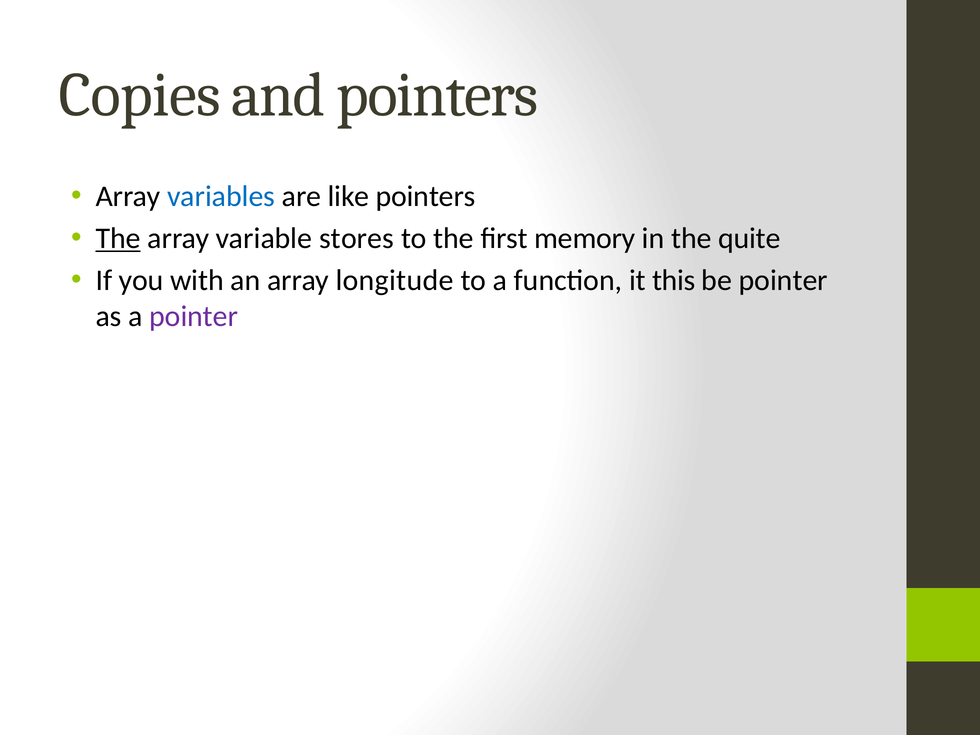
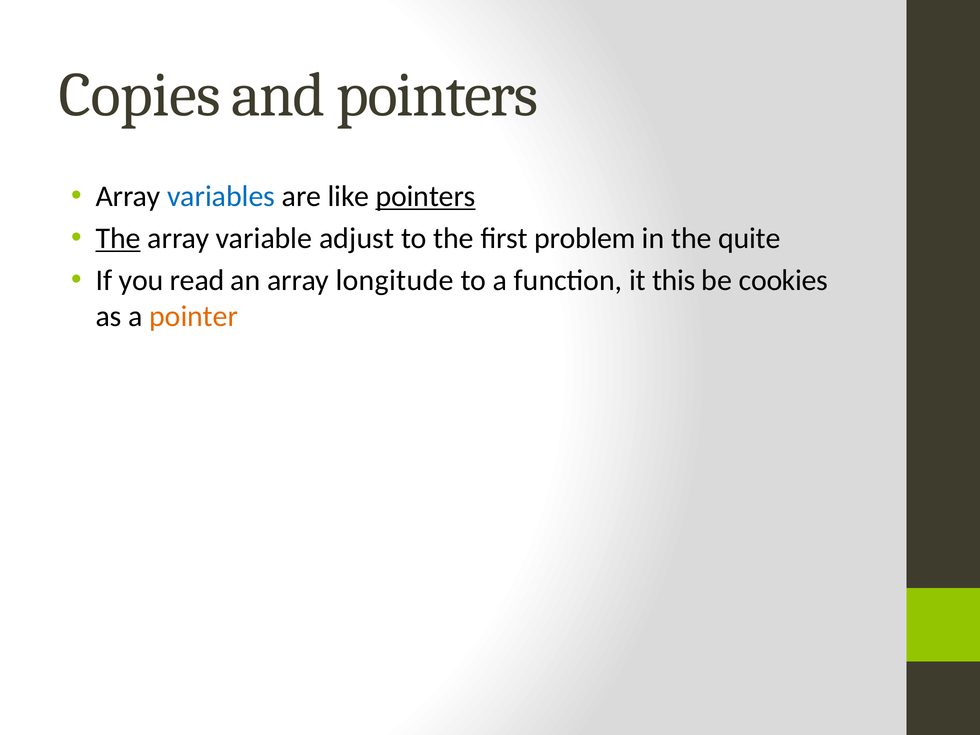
pointers underline: none -> present (426, 196)
stores: stores -> adjust (357, 238)
memory: memory -> problem (585, 238)
with: with -> read (197, 280)
be pointer: pointer -> cookies (783, 280)
pointer colour: purple -> orange (194, 316)
